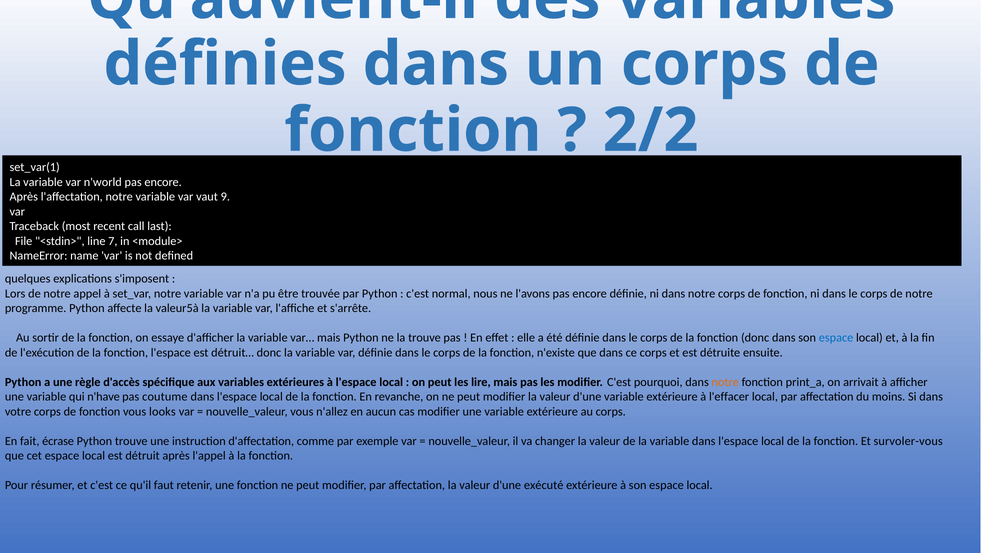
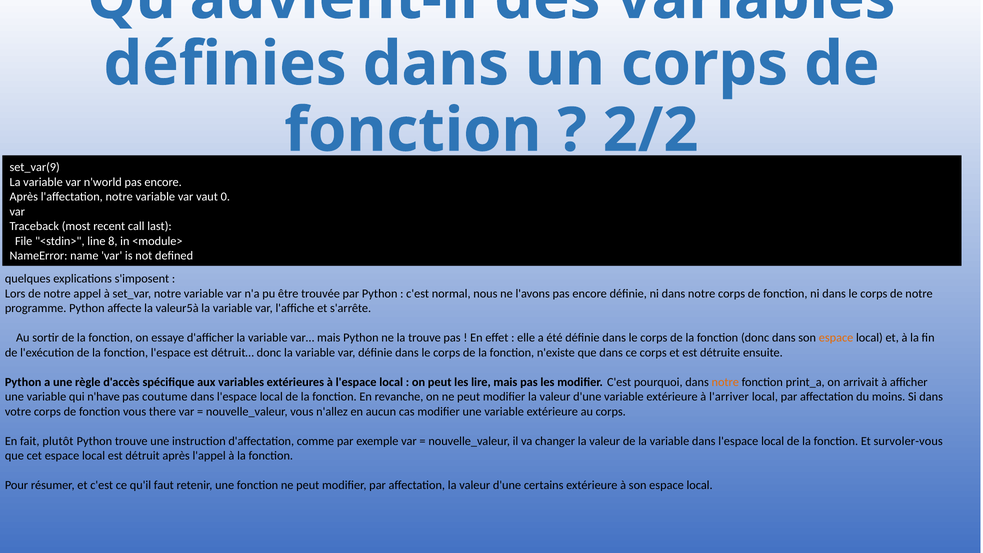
set_var(1: set_var(1 -> set_var(9 (35, 167)
9: 9 -> 0 (225, 197)
7: 7 -> 8 (113, 241)
espace colour: blue -> orange (836, 338)
l'effacer: l'effacer -> l'arriver (729, 397)
looks: looks -> there (162, 412)
écrase: écrase -> plutôt (58, 441)
exécuté: exécuté -> certains (544, 485)
